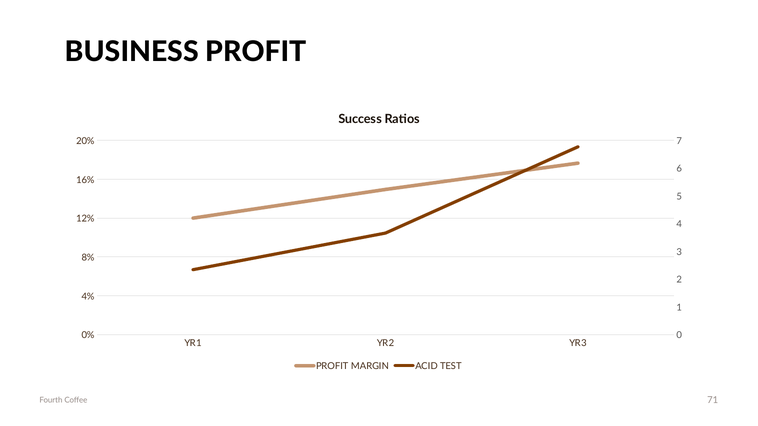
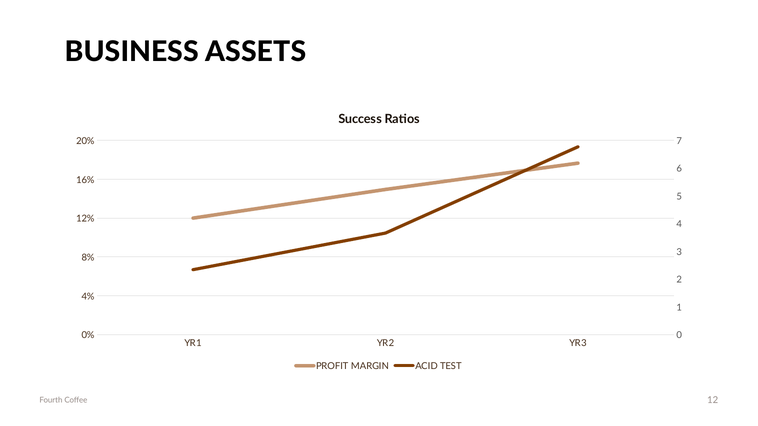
BUSINESS PROFIT: PROFIT -> ASSETS (256, 52)
71: 71 -> 12 (713, 401)
